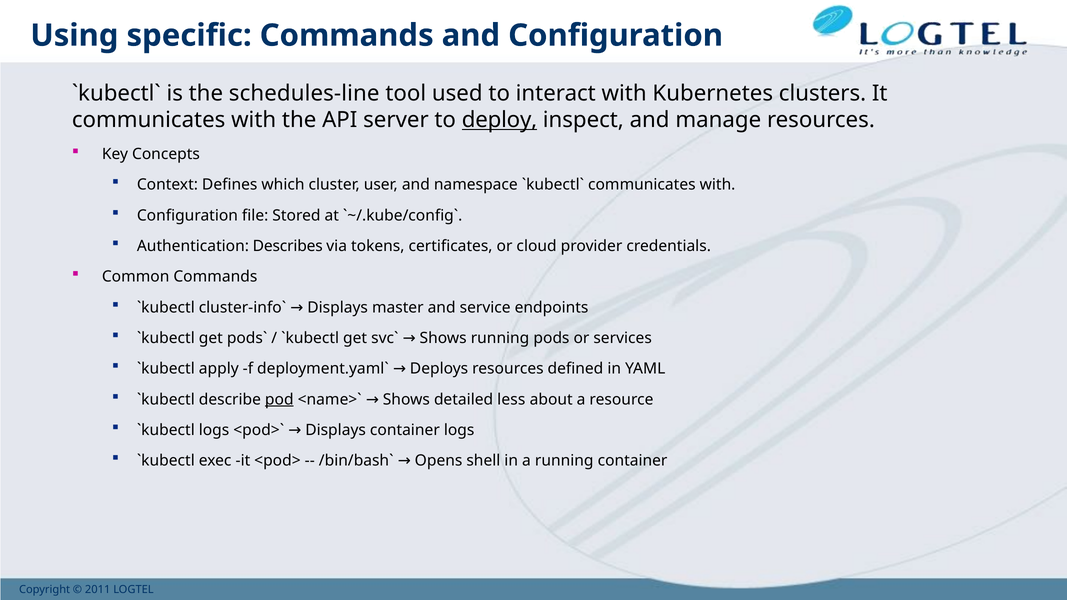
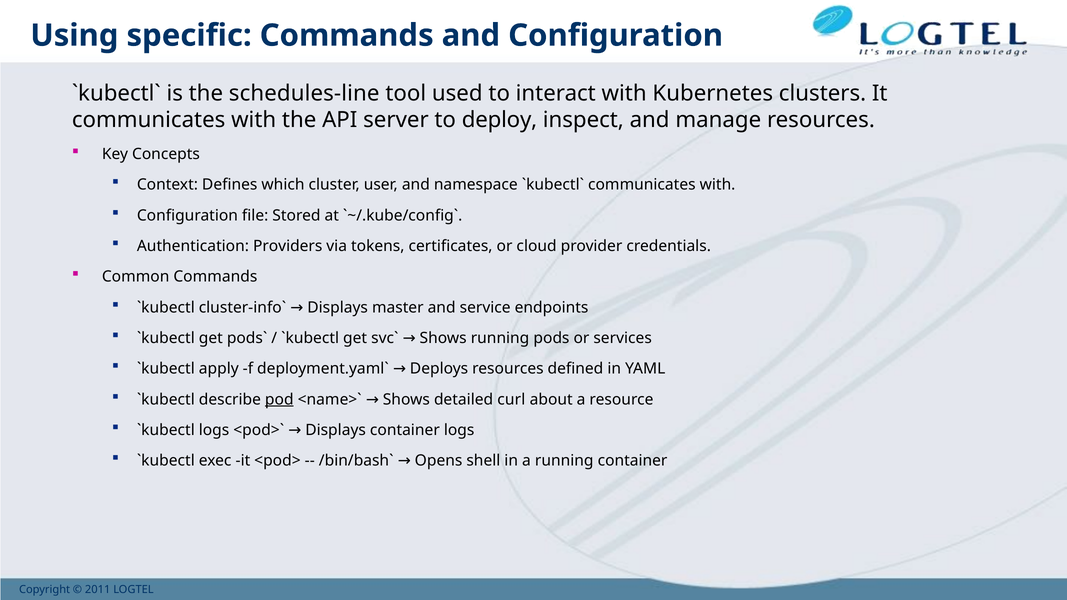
deploy underline: present -> none (499, 120)
Describes: Describes -> Providers (288, 246)
less: less -> curl (511, 400)
